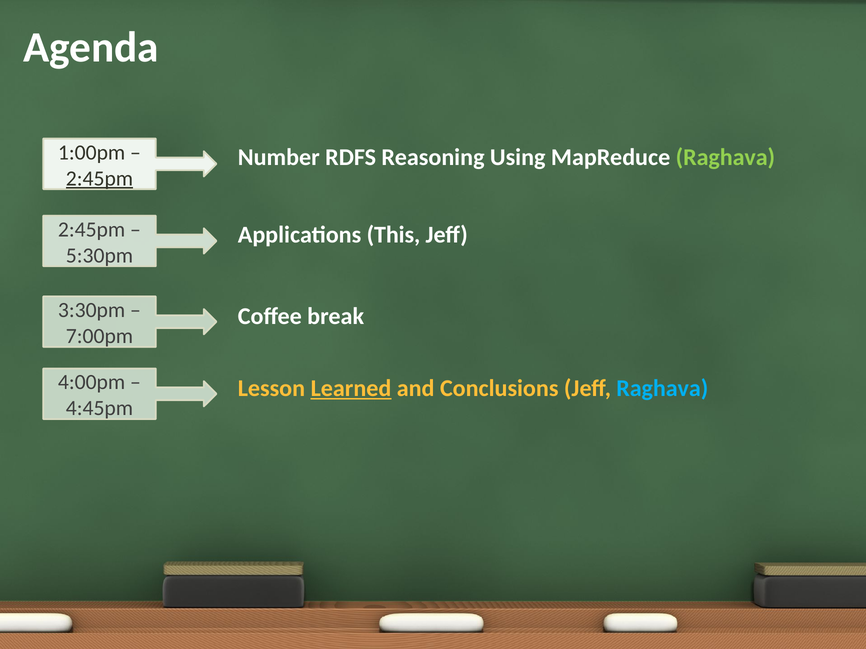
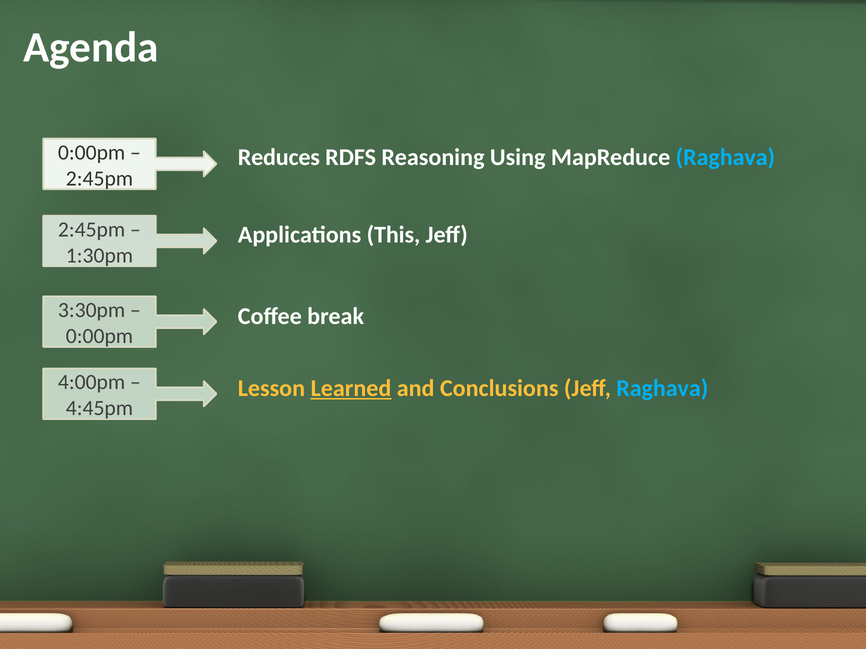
1:00pm: 1:00pm -> 0:00pm (92, 153)
Number: Number -> Reduces (279, 158)
Raghava colour: light green -> light blue (725, 158)
2:45pm underline: present -> none (100, 178)
5:30pm: 5:30pm -> 1:30pm (100, 256)
7:00pm: 7:00pm -> 0:00pm (100, 336)
